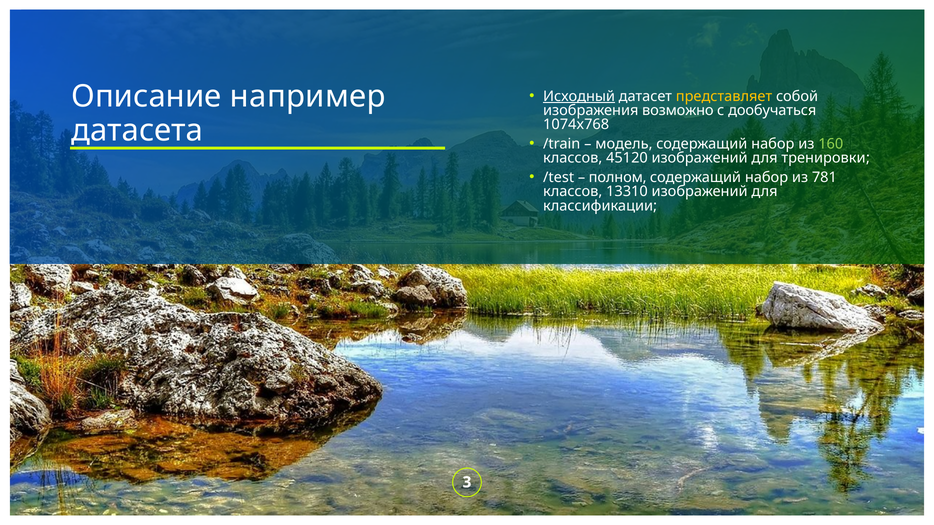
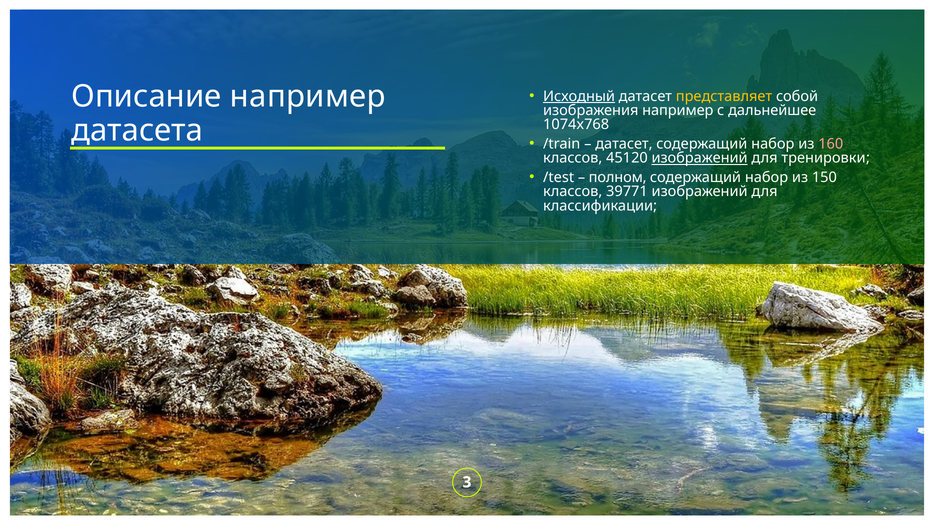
изображения возможно: возможно -> например (678, 110)
дообучаться: дообучаться -> дальнейшее (772, 110)
модель: модель -> датасет (624, 144)
160 colour: light green -> pink (831, 144)
изображений underline: none -> present (700, 158)
781: 781 -> 150 (824, 178)
13310: 13310 -> 39771 (627, 192)
